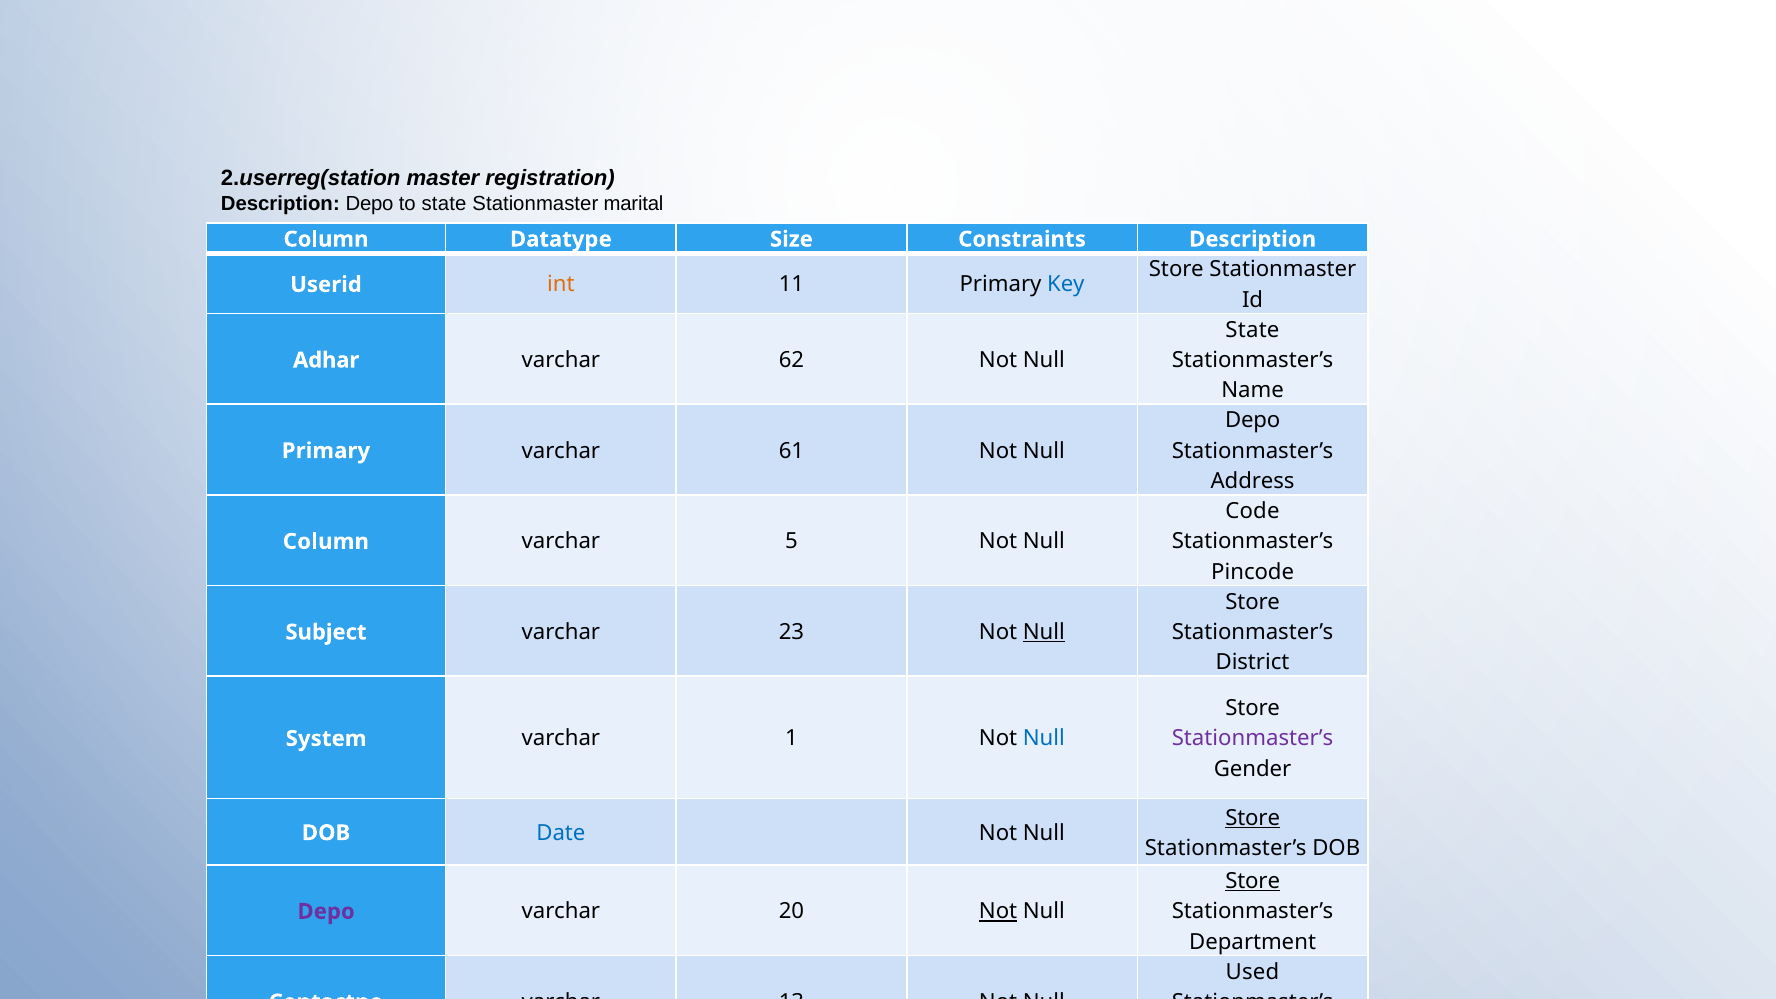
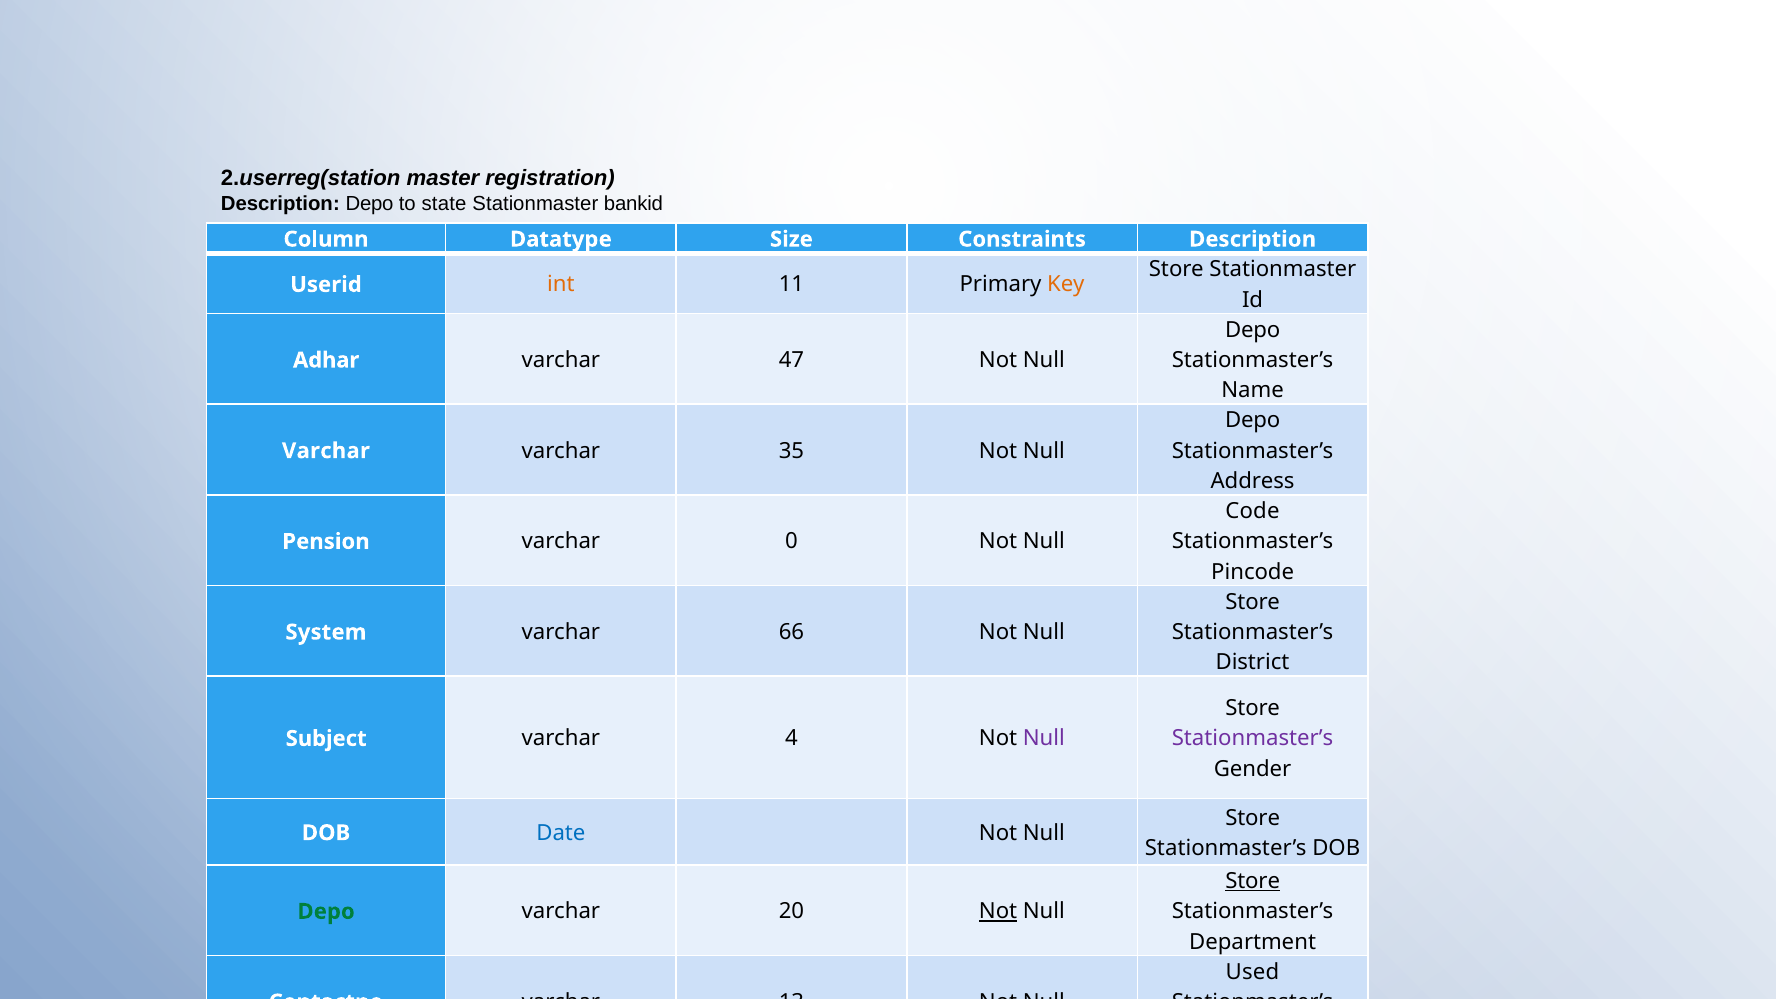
marital: marital -> bankid (633, 204)
Key colour: blue -> orange (1066, 285)
State: State -> Depo (1253, 330)
62: 62 -> 47 (791, 360)
Primary: Primary -> Varchar (326, 451)
61: 61 -> 35 (791, 451)
Column: Column -> Pension (326, 542)
5: 5 -> 0 (791, 542)
Subject: Subject -> System (326, 632)
23: 23 -> 66 (791, 632)
Null underline: present -> none (1044, 632)
System: System -> Subject (326, 739)
1: 1 -> 4 (791, 739)
Null colour: blue -> purple (1044, 739)
Store underline: present -> none (1253, 818)
Depo colour: purple -> green (326, 911)
